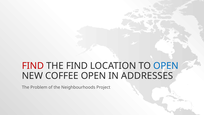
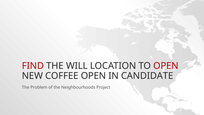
THE FIND: FIND -> WILL (77, 66)
OPEN colour: blue -> red (166, 66)
ADDRESSES: ADDRESSES -> CANDIDATE (147, 76)
